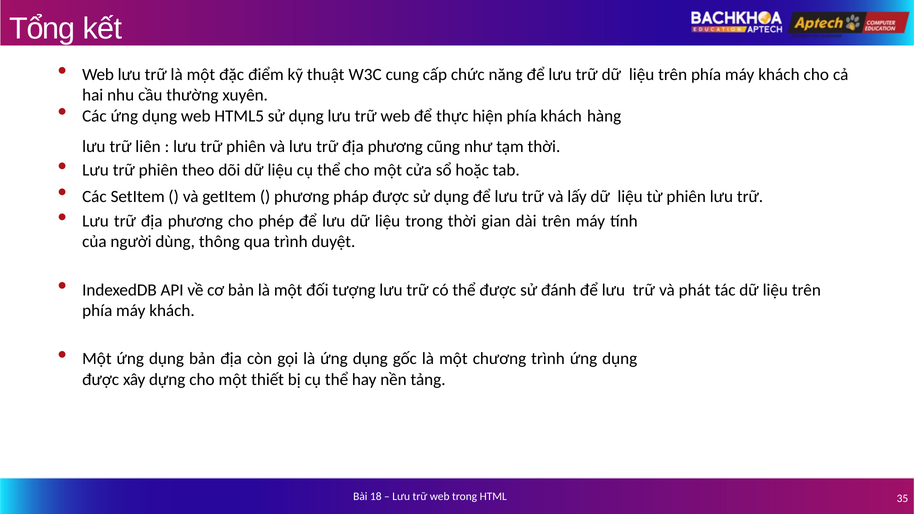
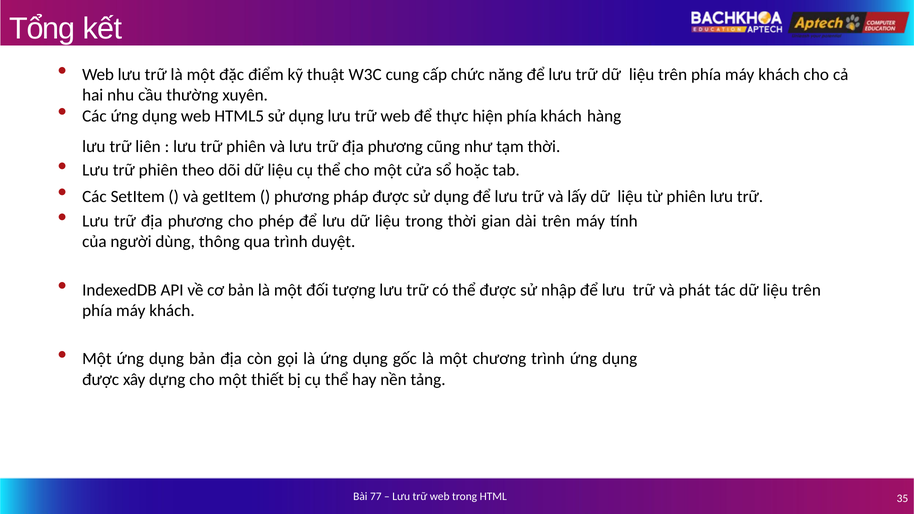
đánh: đánh -> nhập (559, 290)
18: 18 -> 77 (376, 497)
